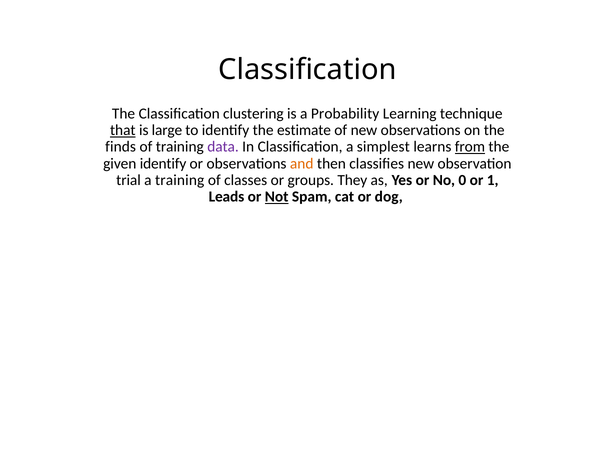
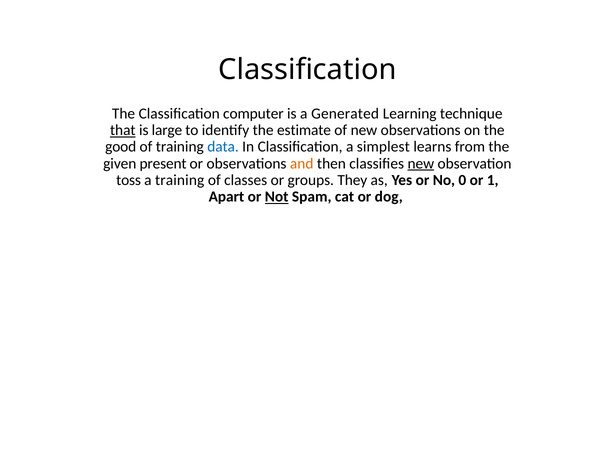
clustering: clustering -> computer (253, 114)
Probability: Probability -> Generated (345, 114)
finds: finds -> good (121, 147)
data colour: purple -> blue (223, 147)
from underline: present -> none (470, 147)
given identify: identify -> present (163, 164)
new underline: none -> present (421, 164)
trial: trial -> toss (129, 180)
Leads: Leads -> Apart (226, 197)
